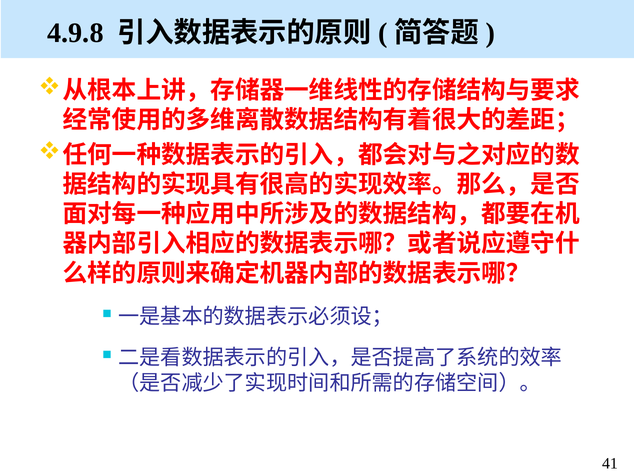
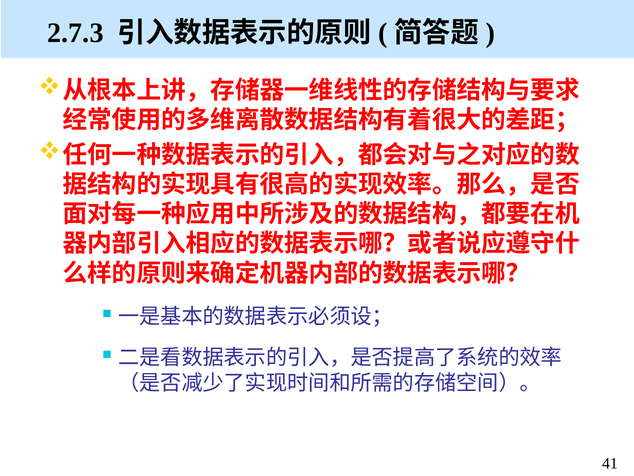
4.9.8: 4.9.8 -> 2.7.3 (75, 33)
